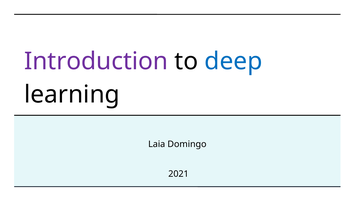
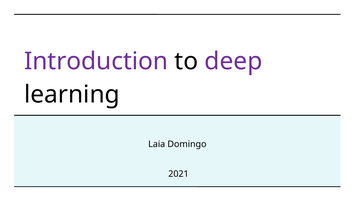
deep colour: blue -> purple (233, 61)
